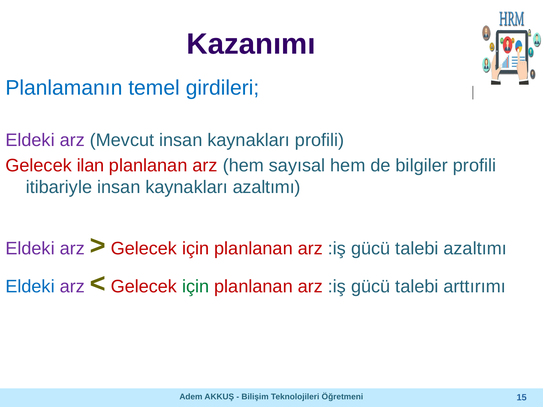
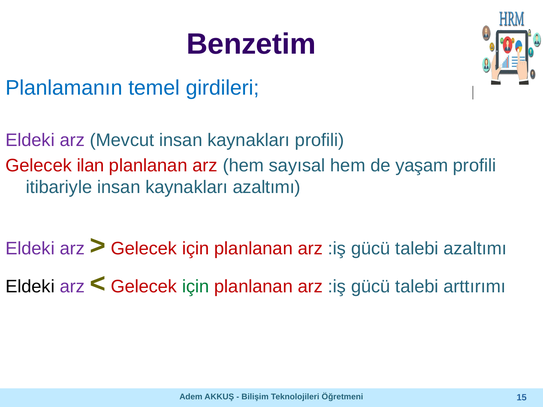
Kazanımı: Kazanımı -> Benzetim (251, 44)
bilgiler: bilgiler -> yaşam (422, 166)
Eldeki colour: blue -> black (30, 287)
